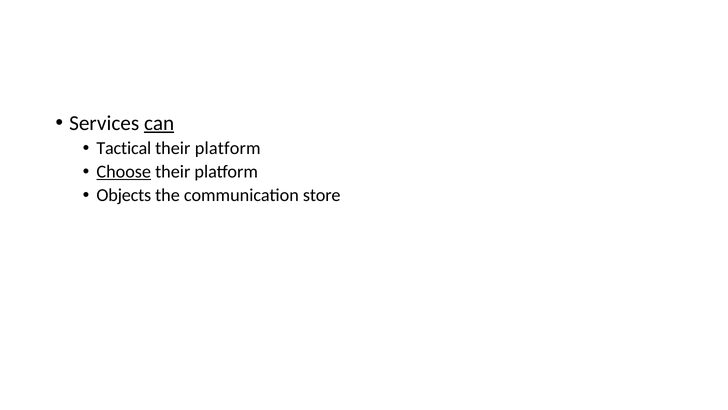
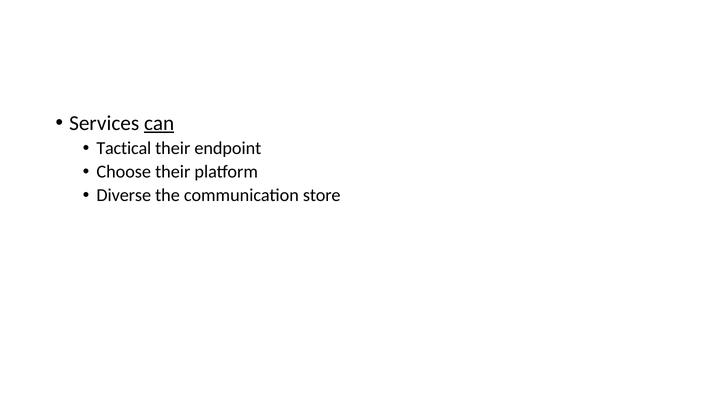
platform: platform -> endpoint (228, 148)
Choose underline: present -> none (124, 172)
Objects: Objects -> Diverse (124, 195)
